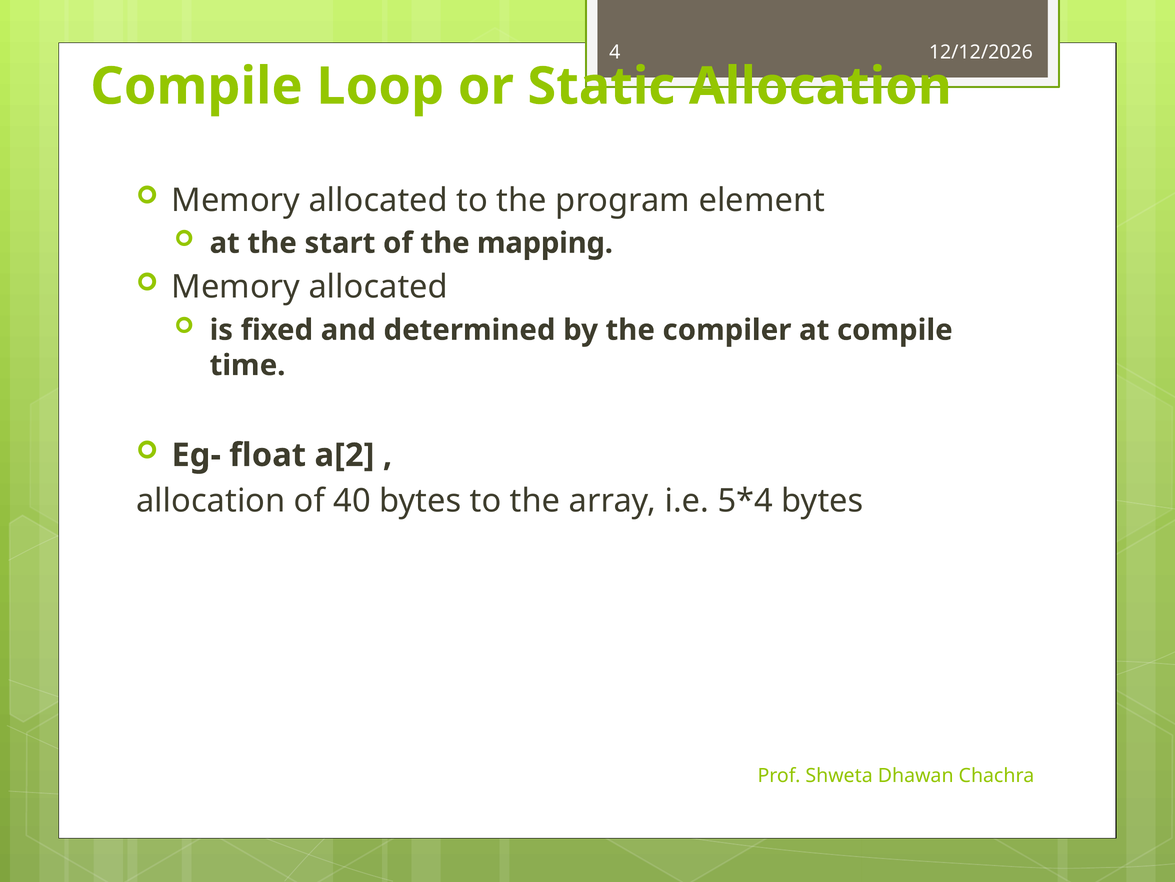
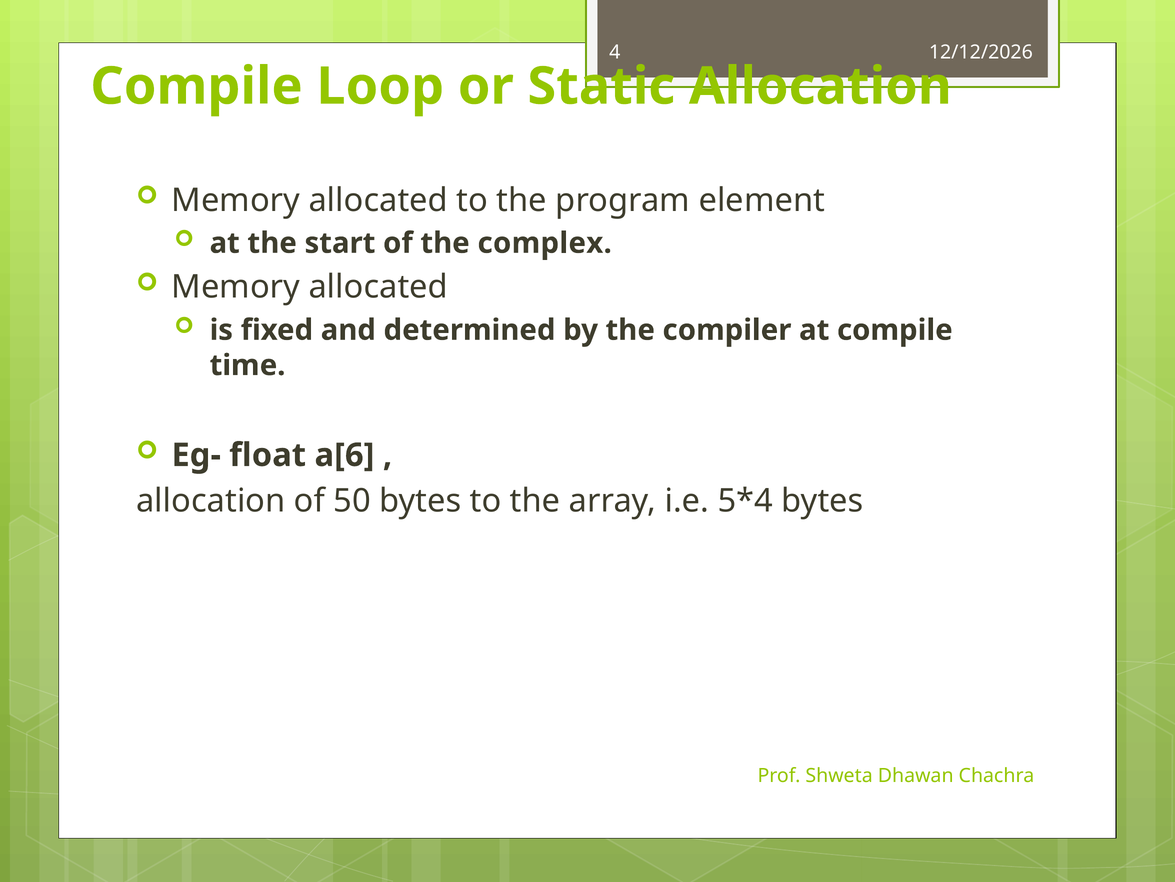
mapping: mapping -> complex (545, 243)
a[2: a[2 -> a[6 (345, 455)
40: 40 -> 50 (352, 501)
